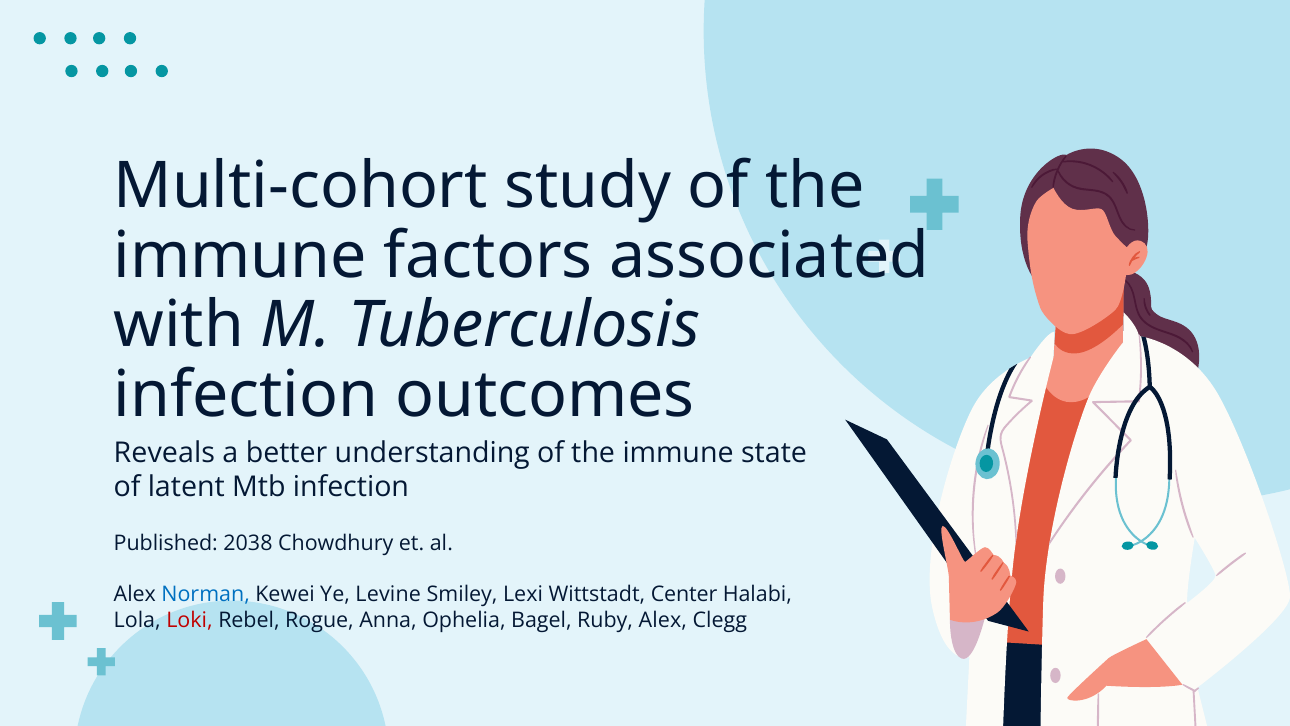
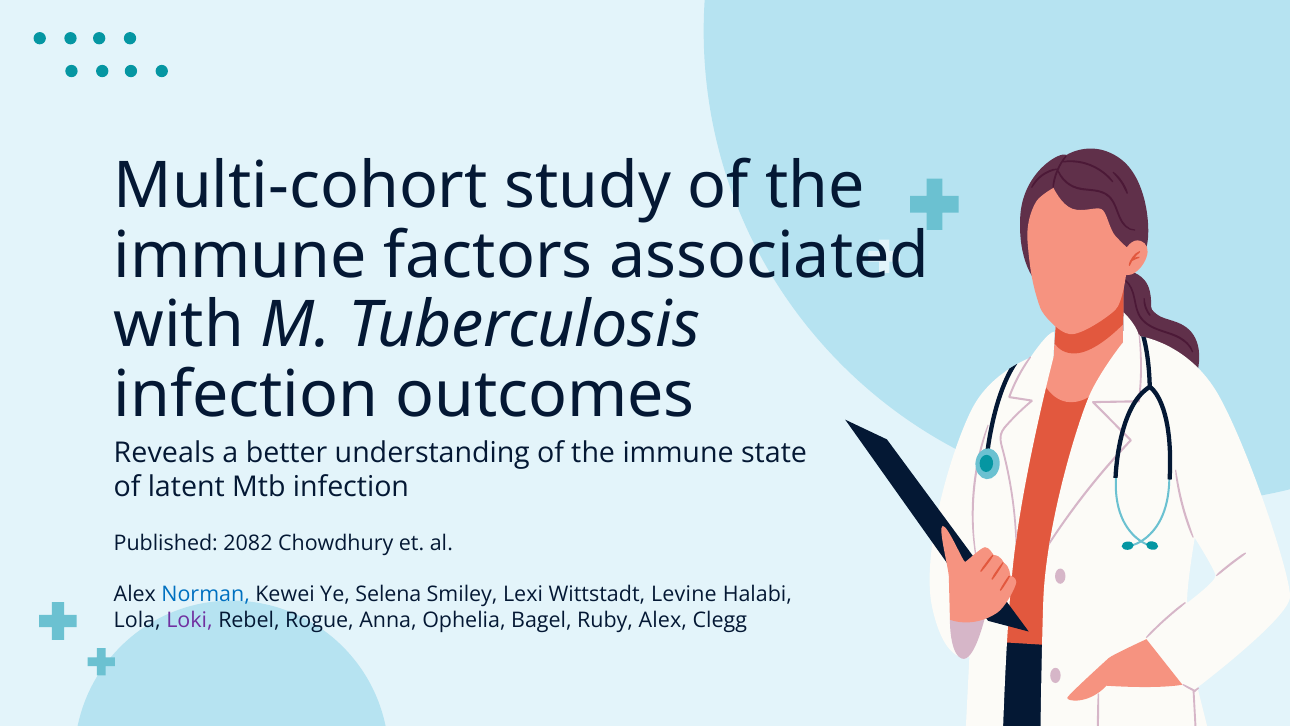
2038: 2038 -> 2082 (248, 543)
Levine: Levine -> Selena (388, 594)
Center: Center -> Levine (684, 594)
Loki colour: red -> purple (189, 620)
